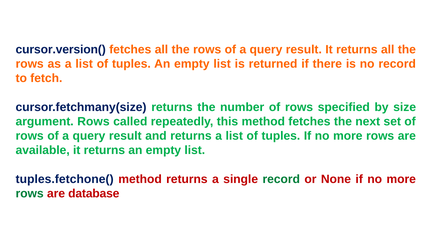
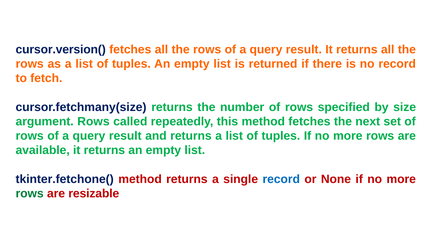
tuples.fetchone(: tuples.fetchone( -> tkinter.fetchone( (65, 179)
record colour: green -> blue (281, 179)
database: database -> resizable (94, 194)
